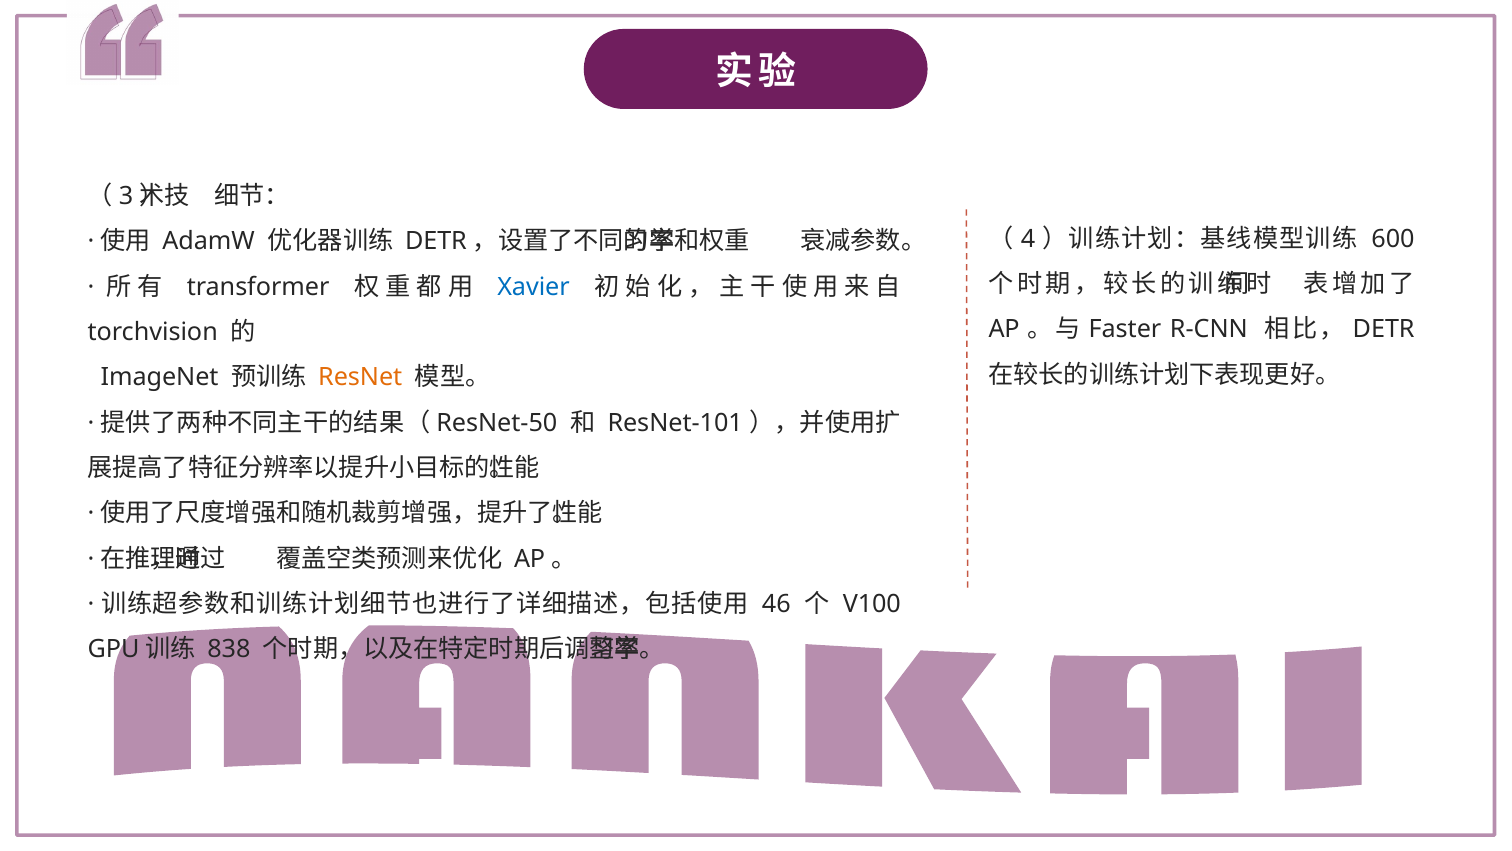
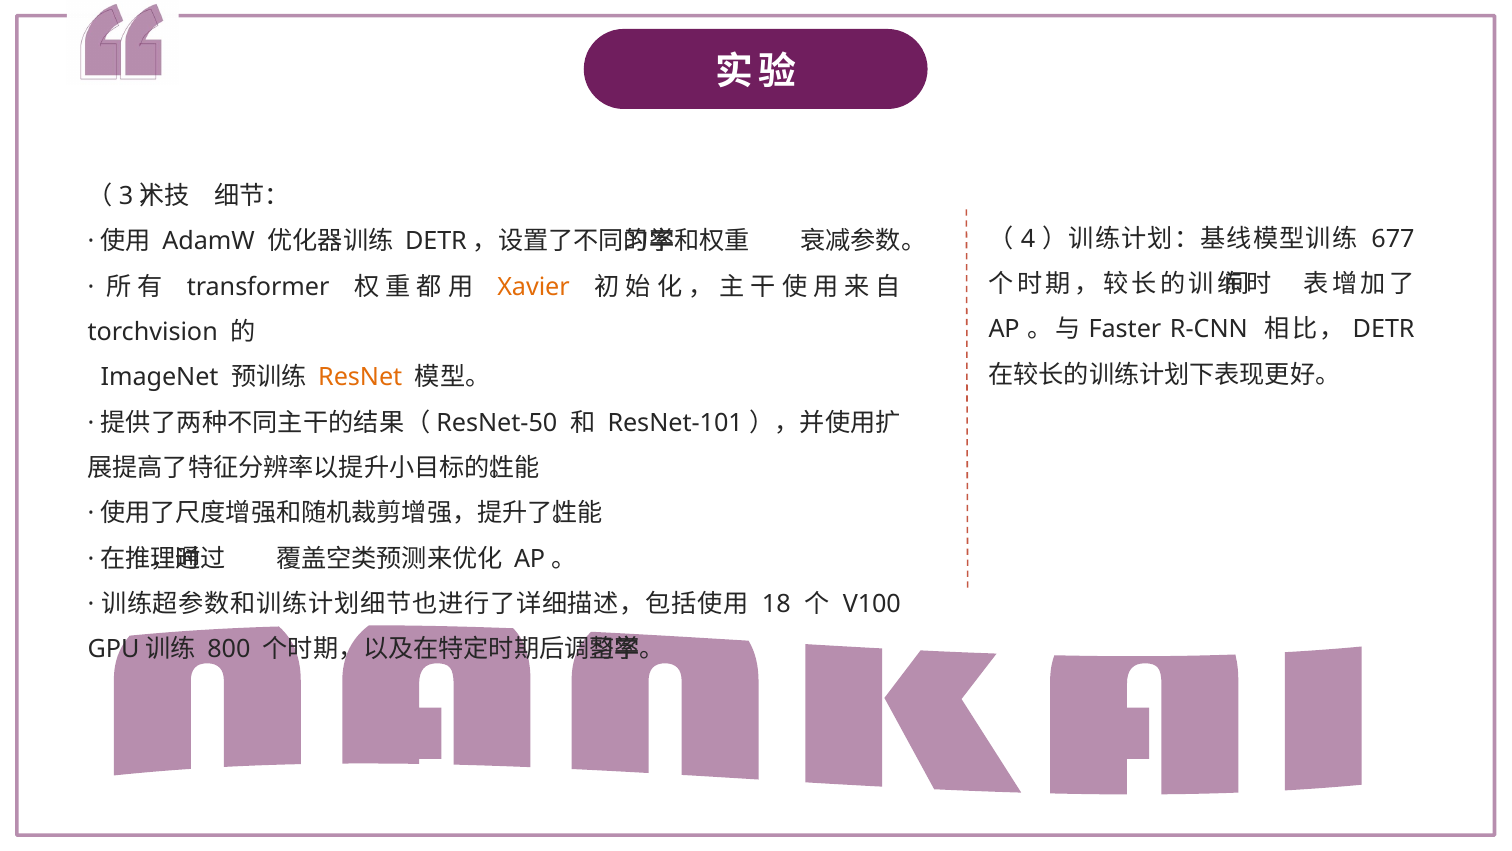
600: 600 -> 677 (1393, 239)
Xavier colour: blue -> orange (534, 287)
46: 46 -> 18 (776, 604)
838: 838 -> 800 (229, 649)
